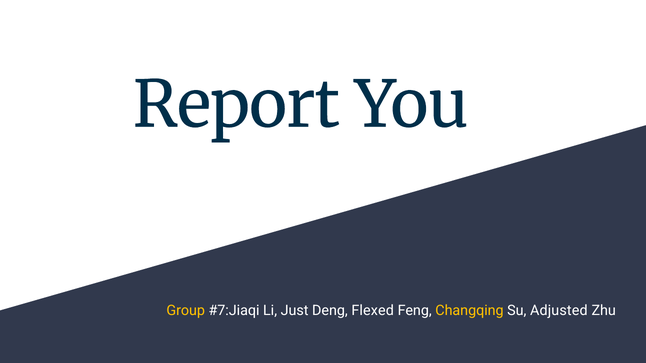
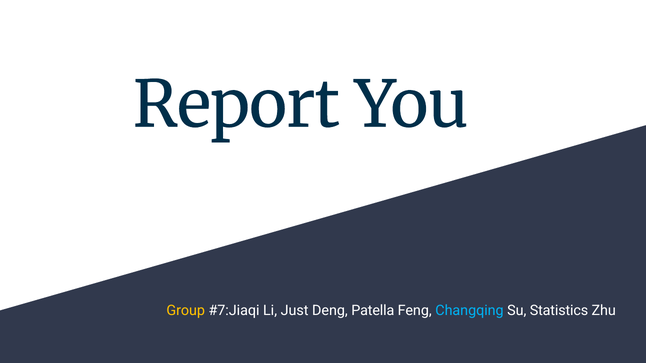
Flexed: Flexed -> Patella (373, 311)
Changqing colour: yellow -> light blue (469, 311)
Adjusted: Adjusted -> Statistics (559, 311)
